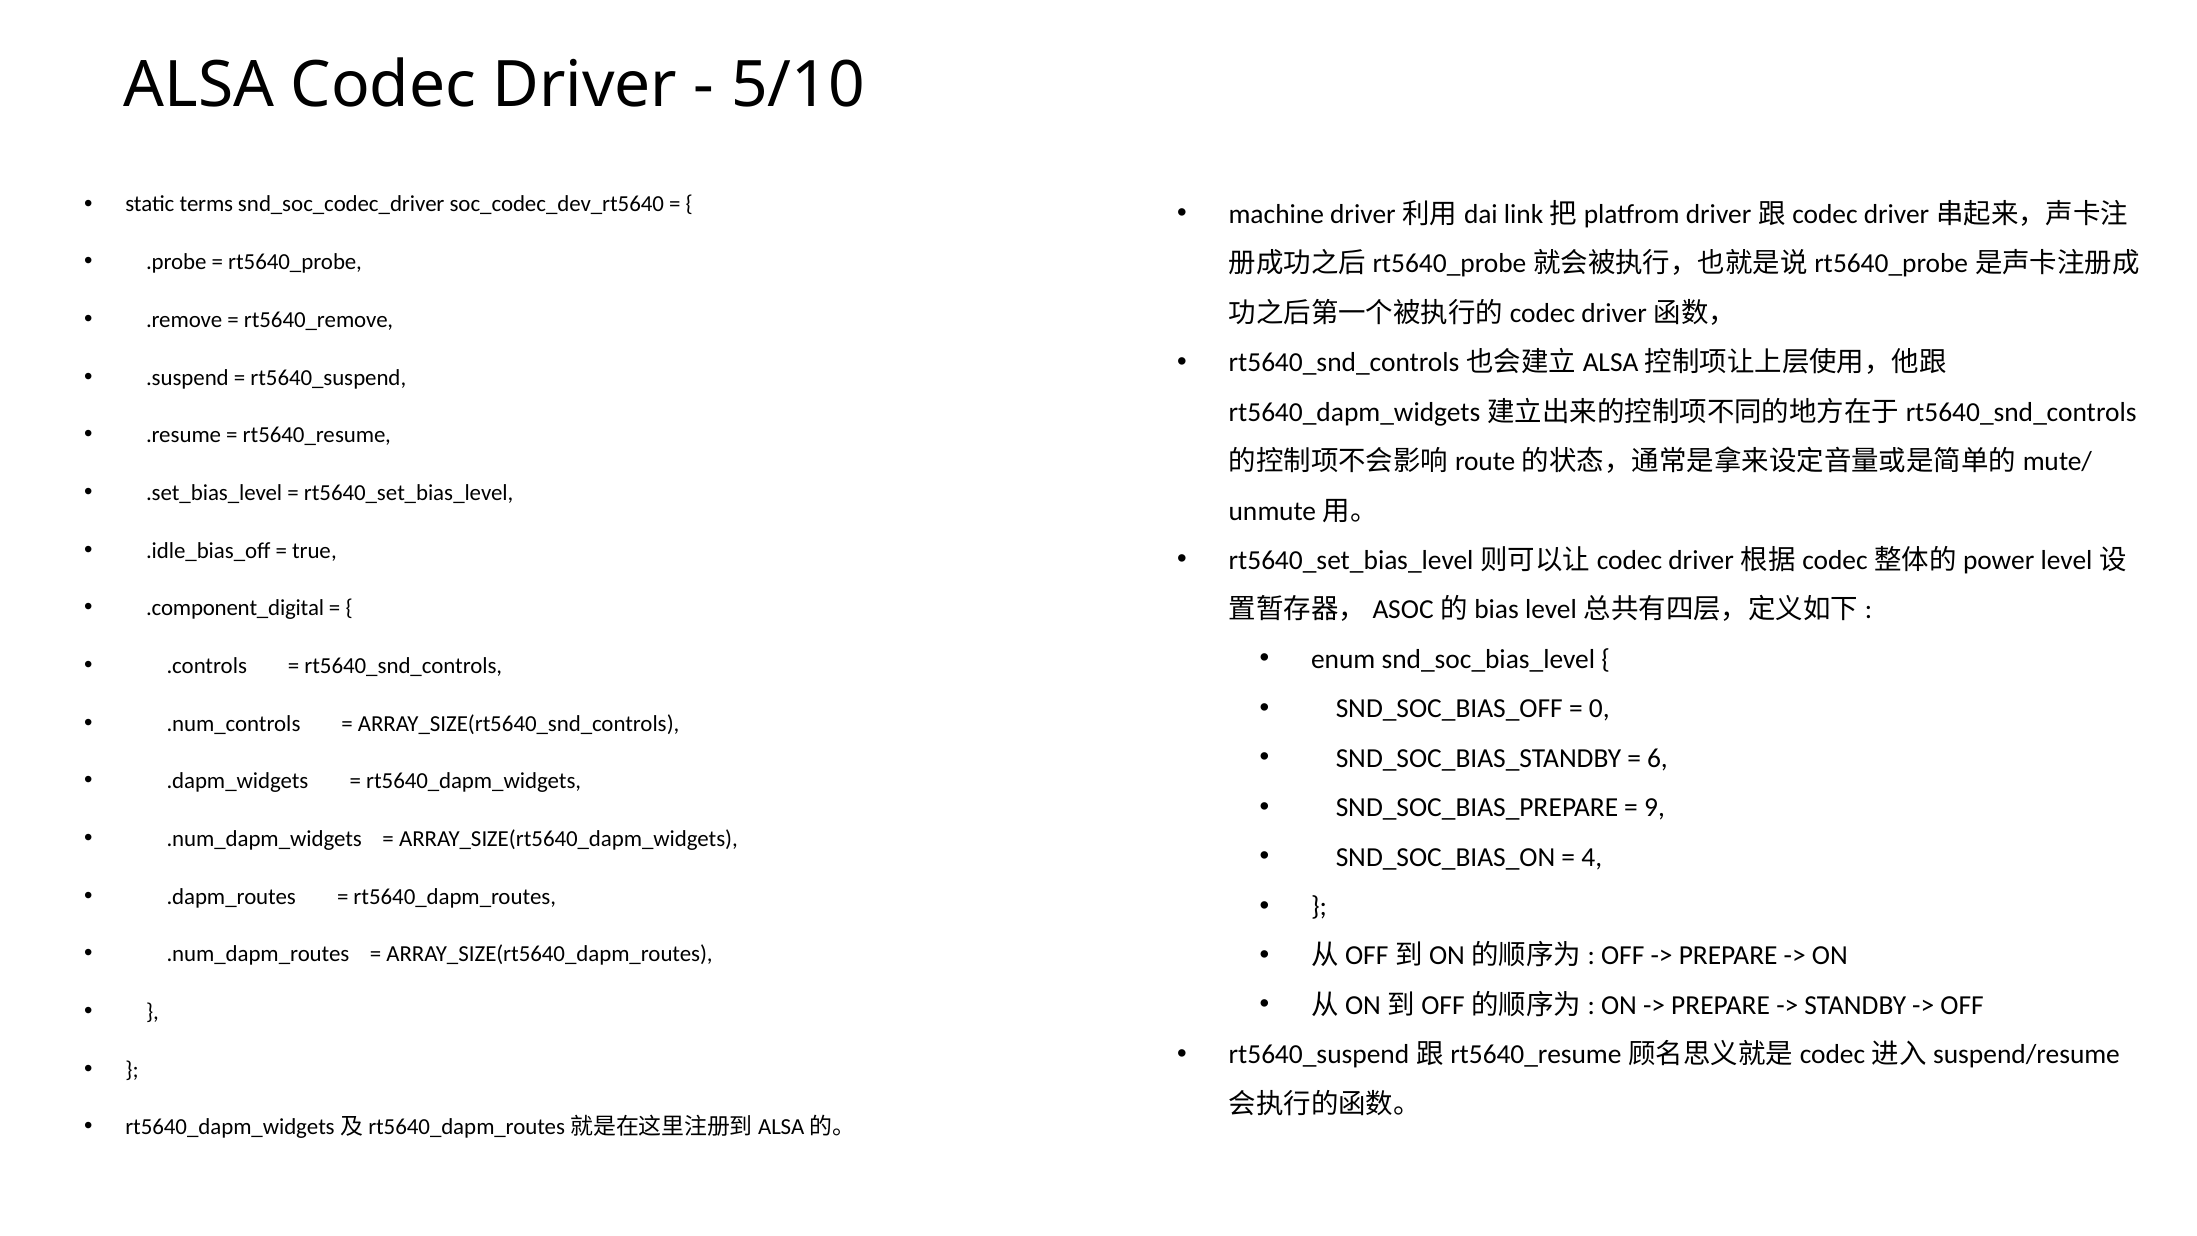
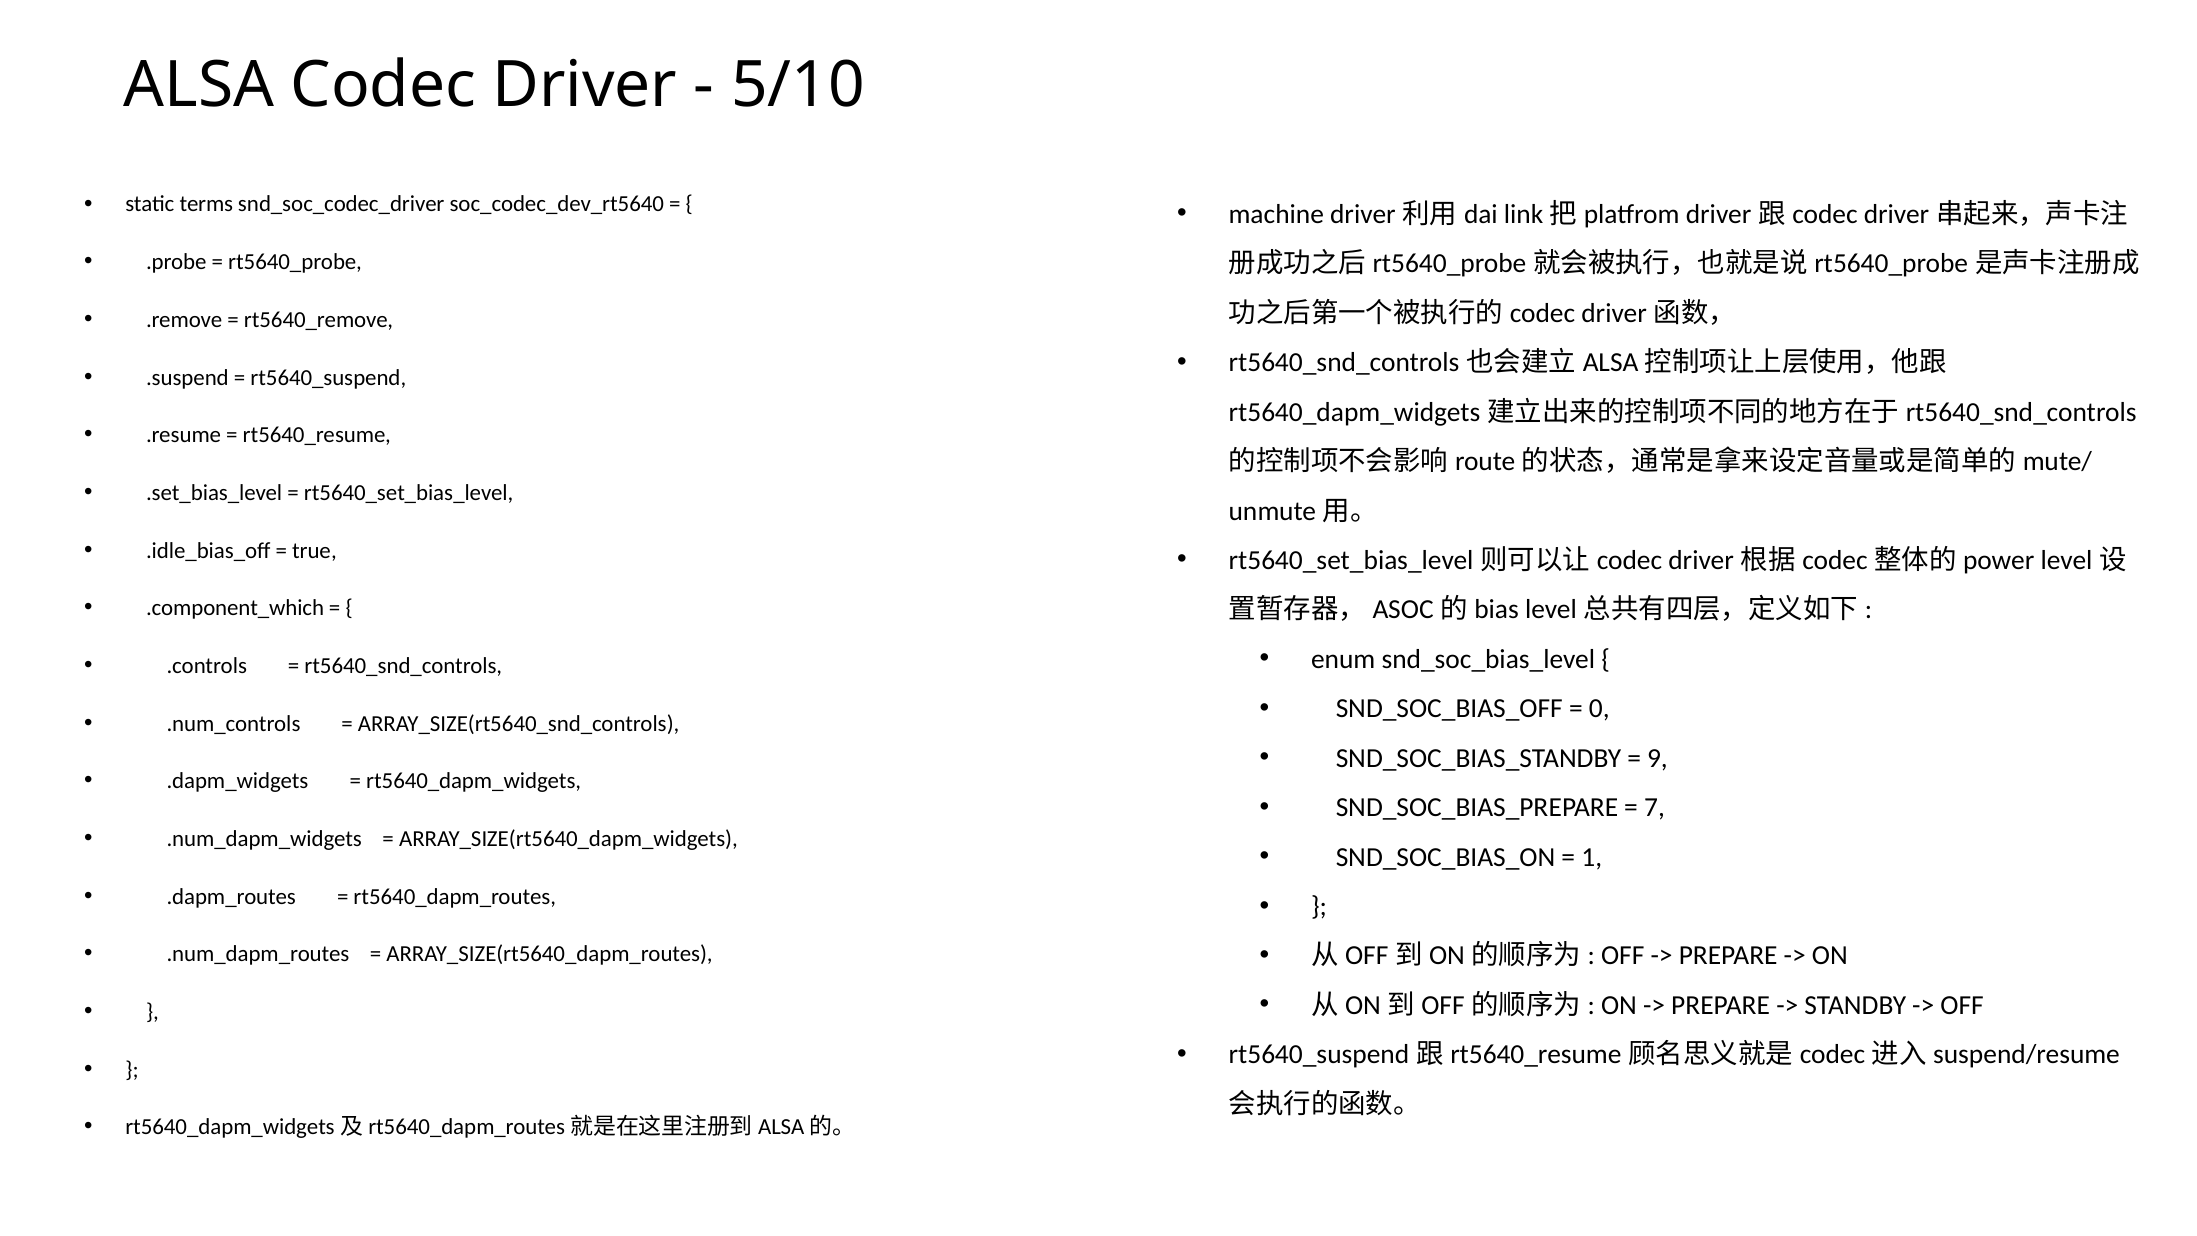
.component_digital: .component_digital -> .component_which (235, 608)
6: 6 -> 9 (1657, 758)
9: 9 -> 7 (1655, 807)
4: 4 -> 1 (1592, 857)
